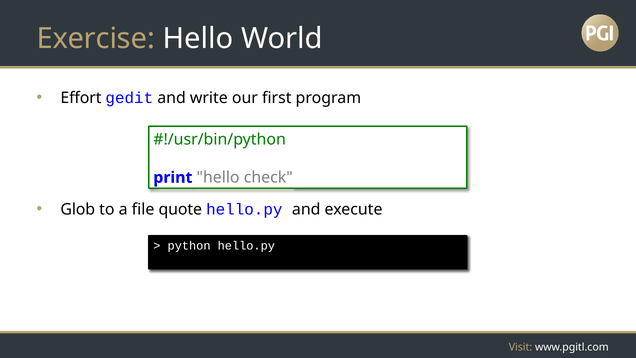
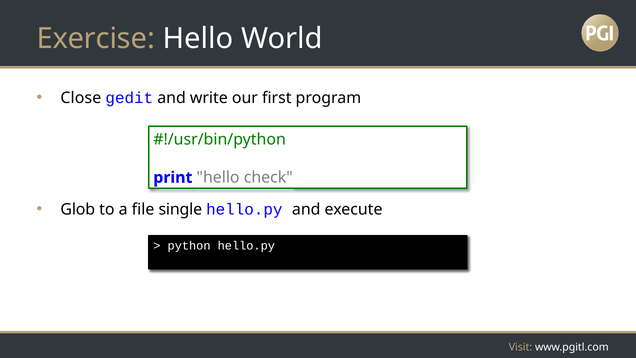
Effort: Effort -> Close (81, 98)
quote: quote -> single (180, 209)
